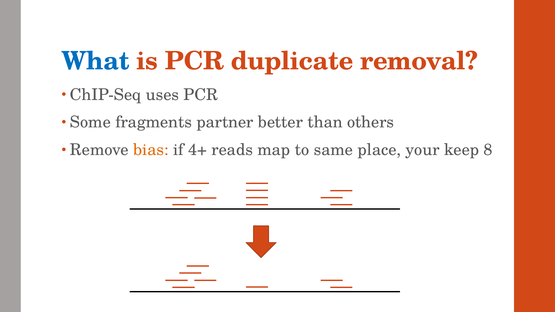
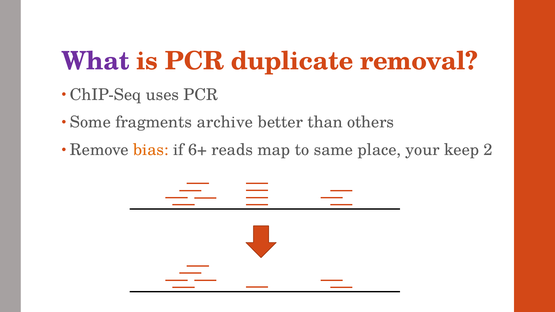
What colour: blue -> purple (96, 61)
partner: partner -> archive (225, 122)
4+: 4+ -> 6+ (198, 150)
8: 8 -> 2 (488, 150)
